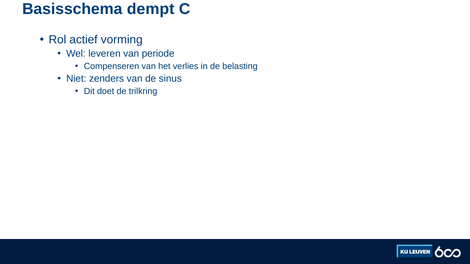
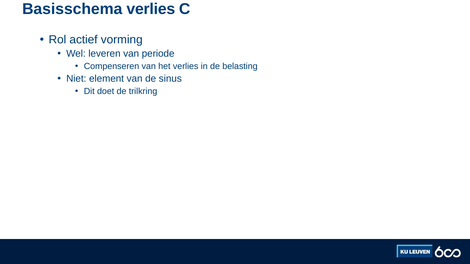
Basisschema dempt: dempt -> verlies (151, 9)
zenders: zenders -> element (107, 79)
